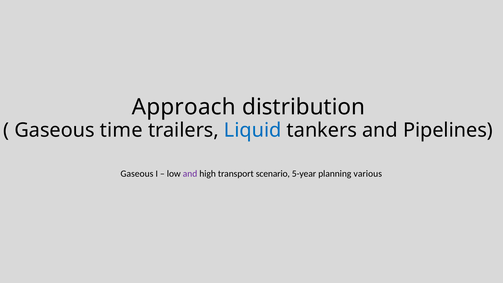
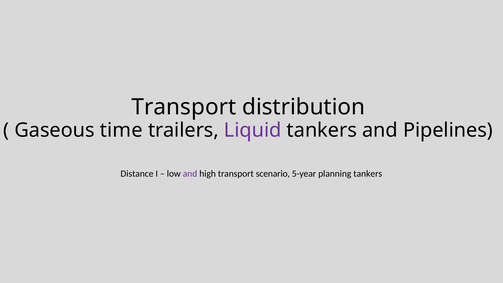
Approach: Approach -> Transport (184, 107)
Liquid colour: blue -> purple (253, 130)
Gaseous: Gaseous -> Distance (137, 174)
planning various: various -> tankers (368, 174)
